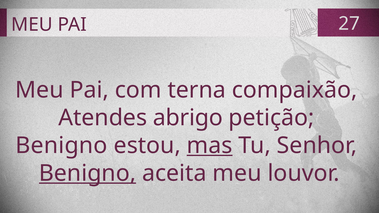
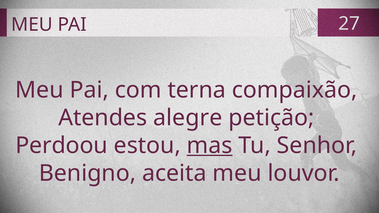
abrigo: abrigo -> alegre (188, 118)
Benigno: Benigno -> Perdoou (62, 146)
Benigno underline: present -> none (87, 173)
